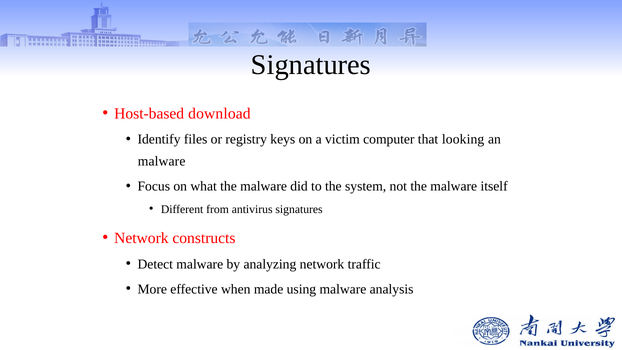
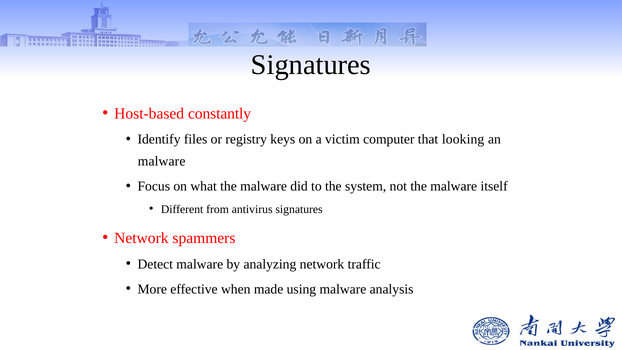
download: download -> constantly (220, 113)
constructs: constructs -> spammers (204, 238)
